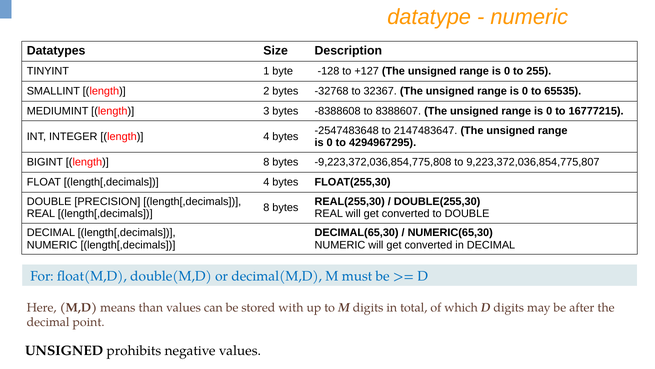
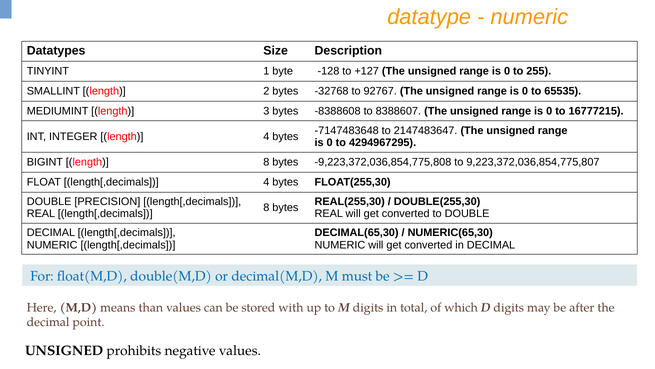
32367: 32367 -> 92767 (380, 91)
-2547483648: -2547483648 -> -7147483648 (347, 130)
